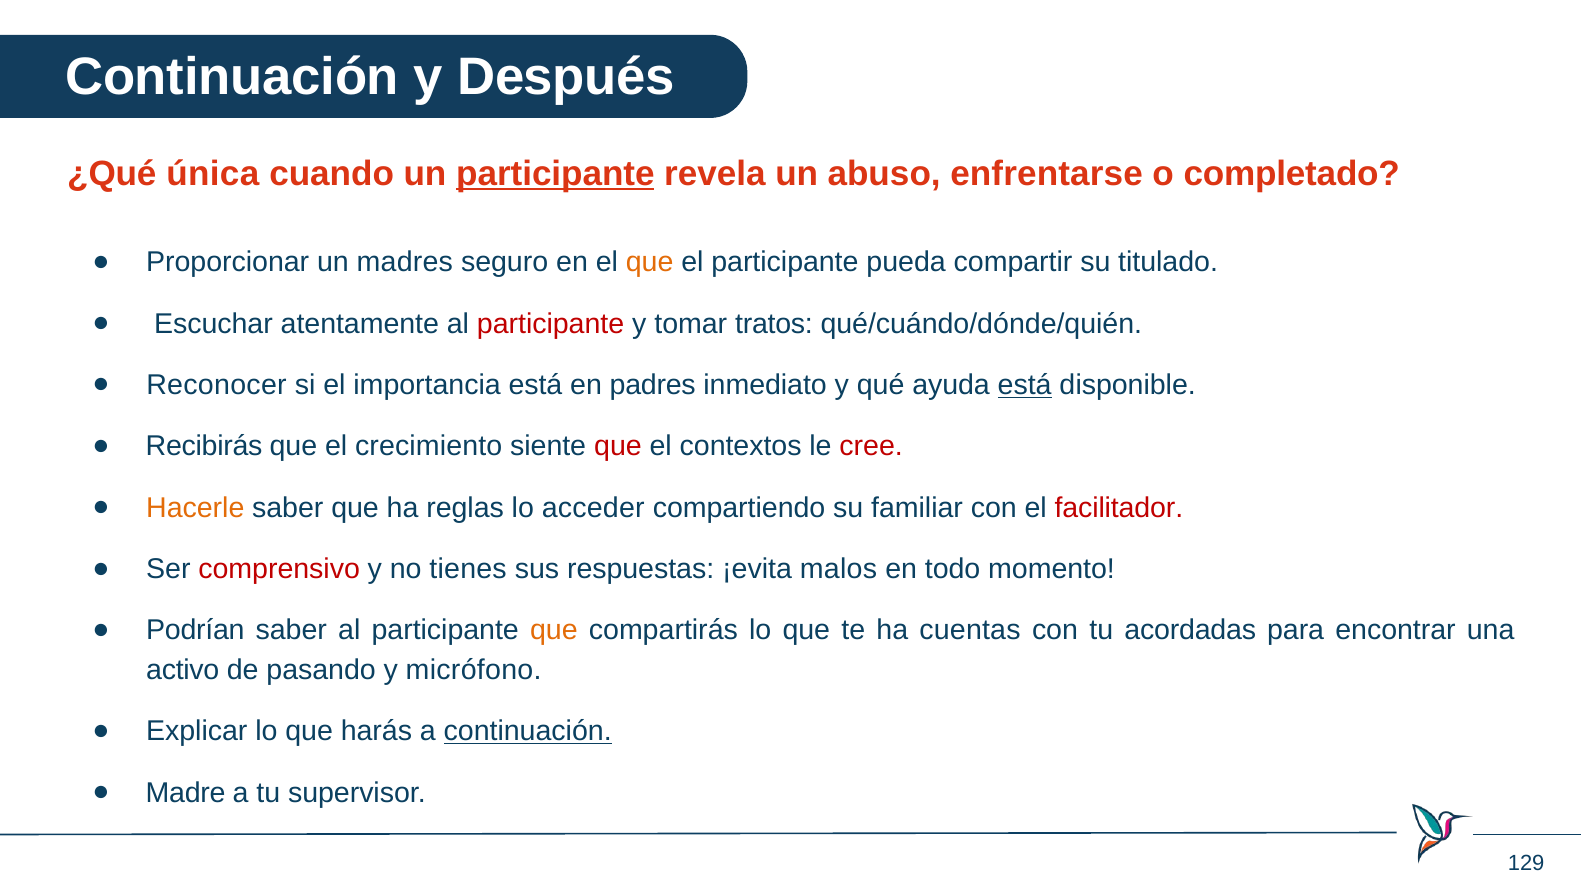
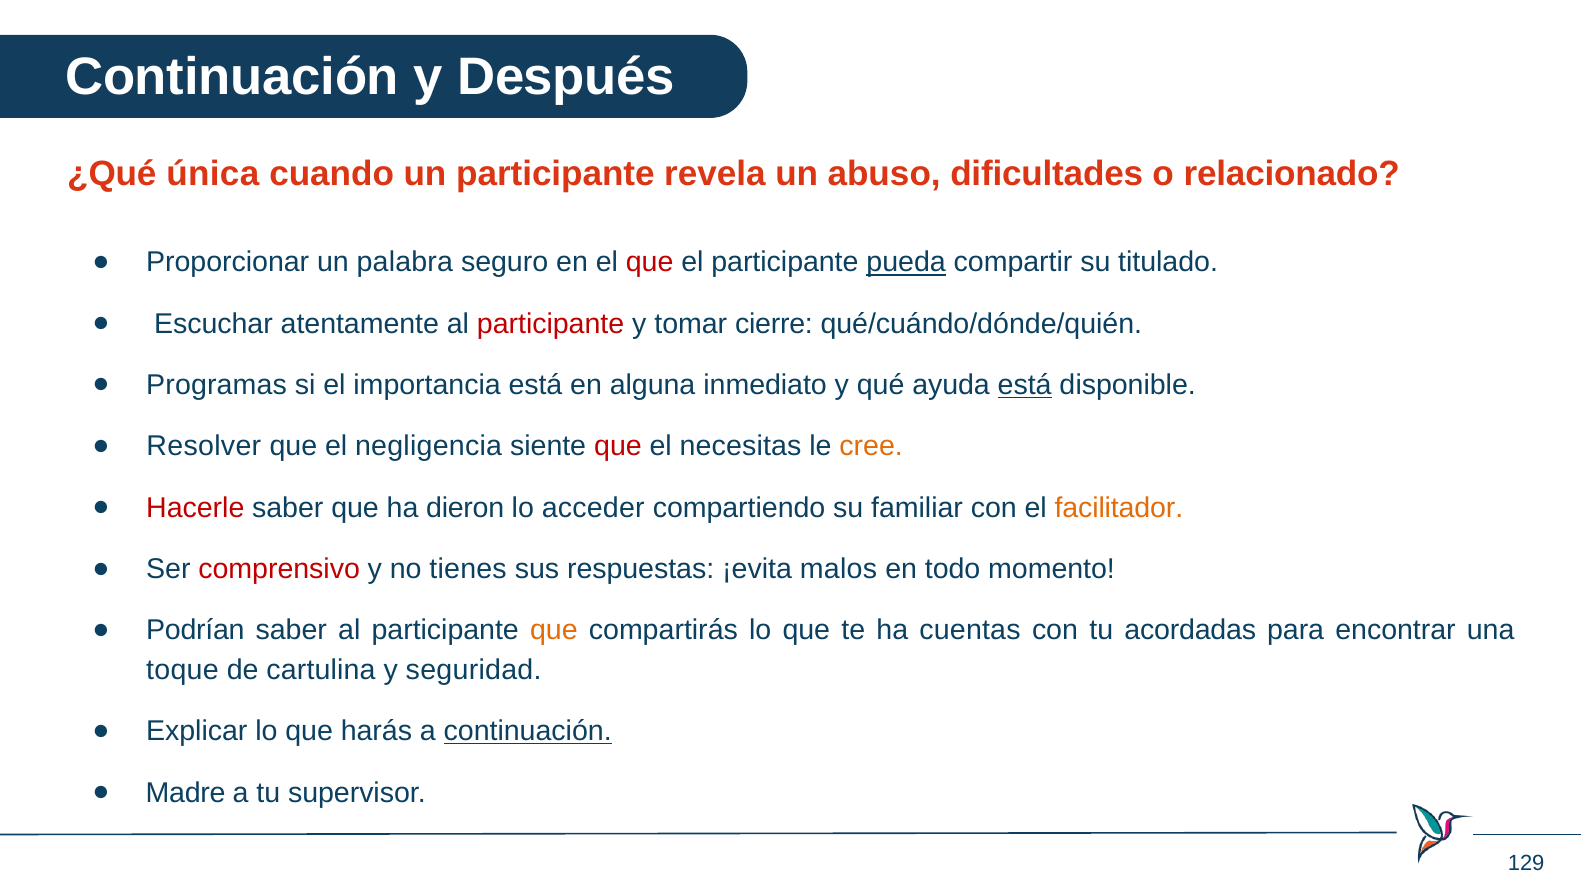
participante underline: present -> none (555, 174)
enfrentarse: enfrentarse -> dificultades (1047, 174)
completado: completado -> relacionado (1292, 174)
madres: madres -> palabra (405, 263)
que colour: orange -> red (650, 263)
pueda underline: none -> present (906, 263)
tratos: tratos -> cierre (774, 324)
Reconocer: Reconocer -> Programas (217, 385)
padres: padres -> alguna (653, 385)
Recibirás: Recibirás -> Resolver (204, 447)
crecimiento: crecimiento -> negligencia (429, 447)
contextos: contextos -> necesitas (741, 447)
cree colour: red -> orange (871, 447)
Hacerle colour: orange -> red (195, 508)
reglas: reglas -> dieron (465, 508)
facilitador colour: red -> orange (1119, 508)
activo: activo -> toque (182, 670)
pasando: pasando -> cartulina (321, 670)
micrófono: micrófono -> seguridad (474, 670)
